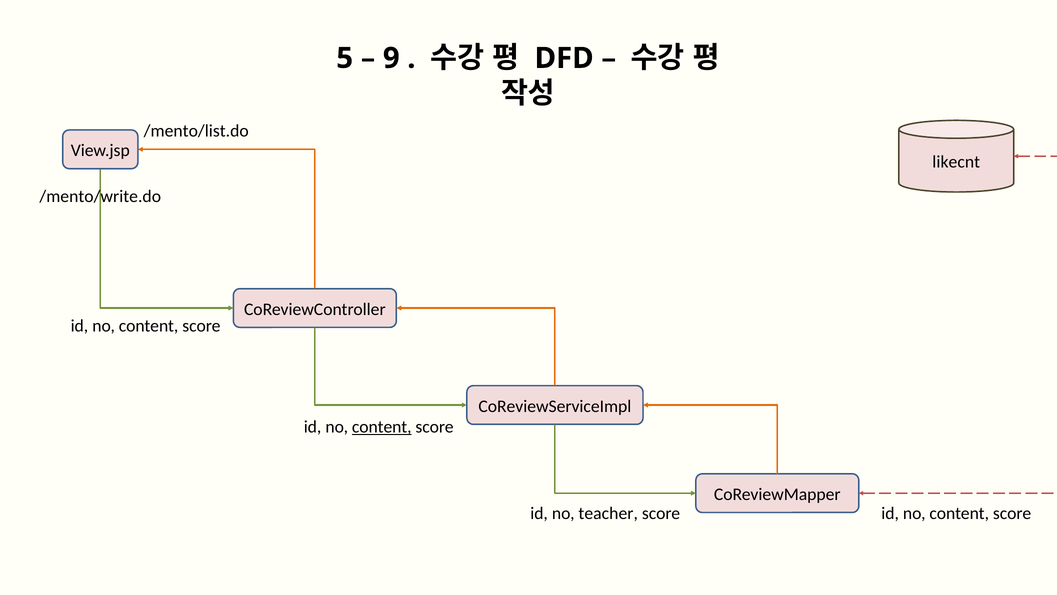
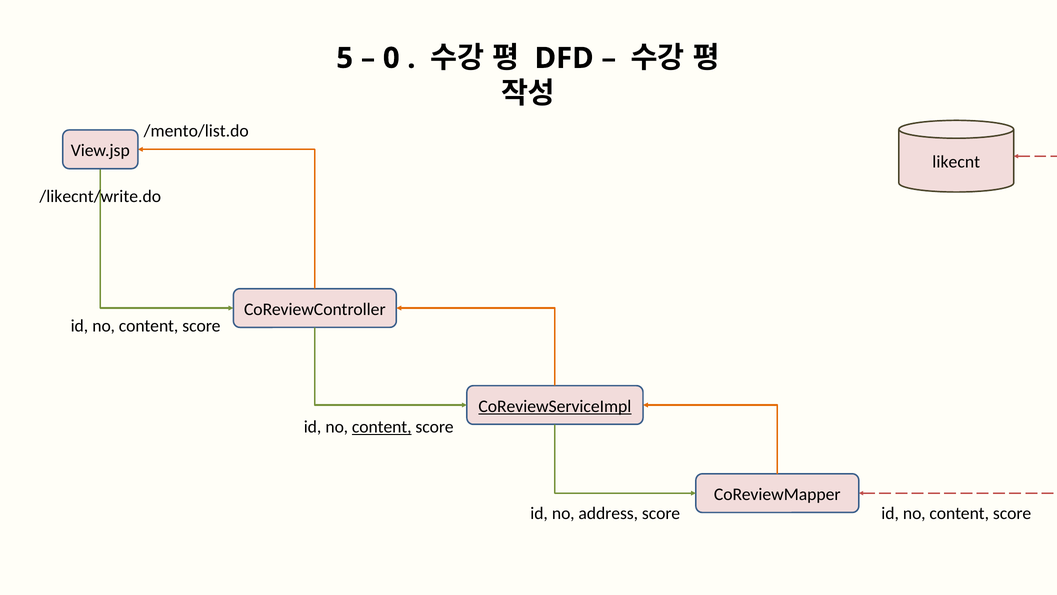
9: 9 -> 0 (391, 58)
/mento/write.do: /mento/write.do -> /likecnt/write.do (100, 196)
CoReviewServiceImpl underline: none -> present (555, 406)
teacher: teacher -> address (608, 513)
